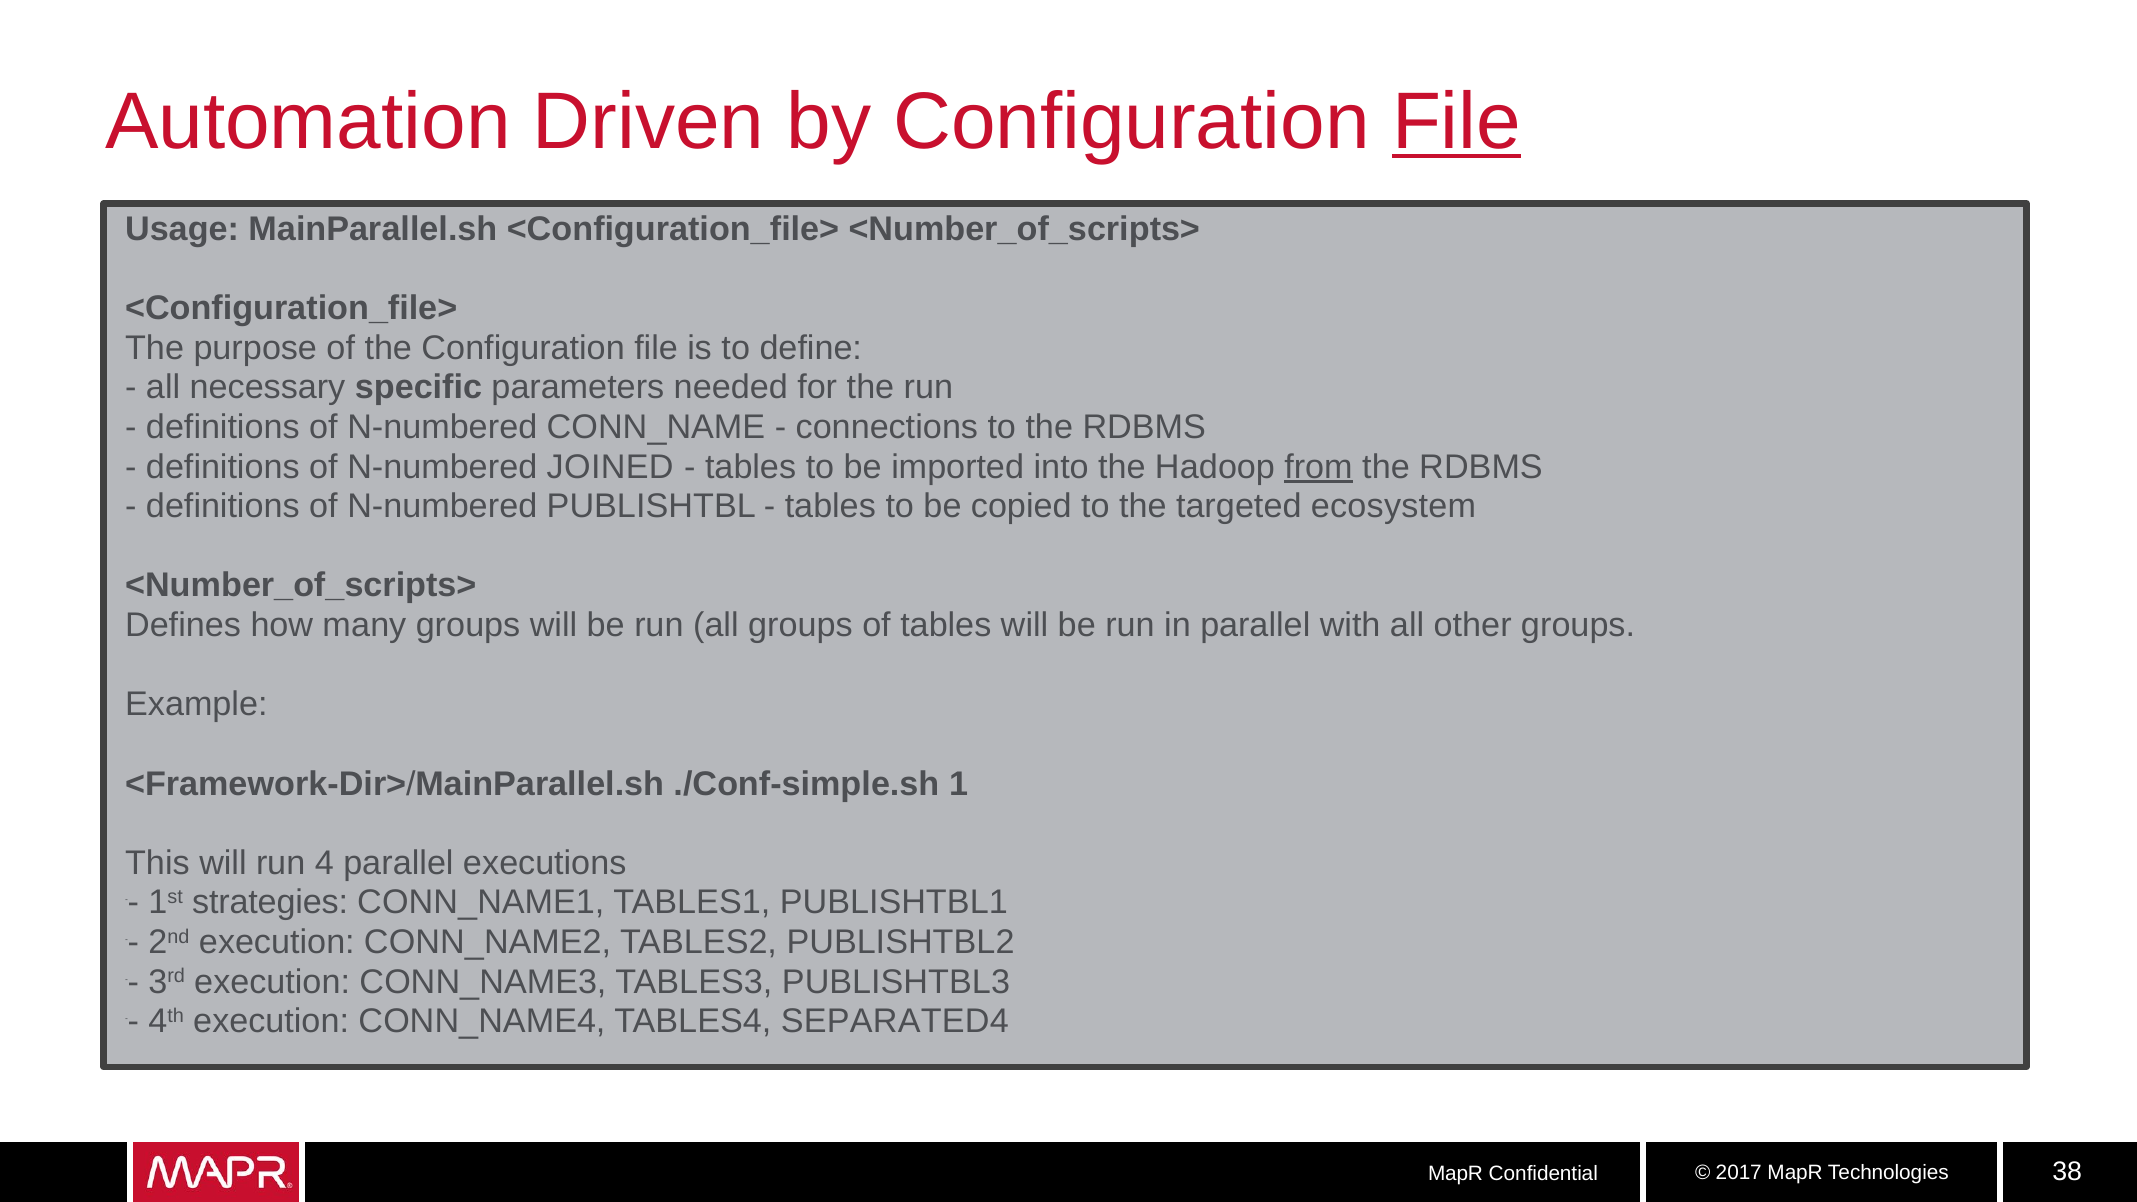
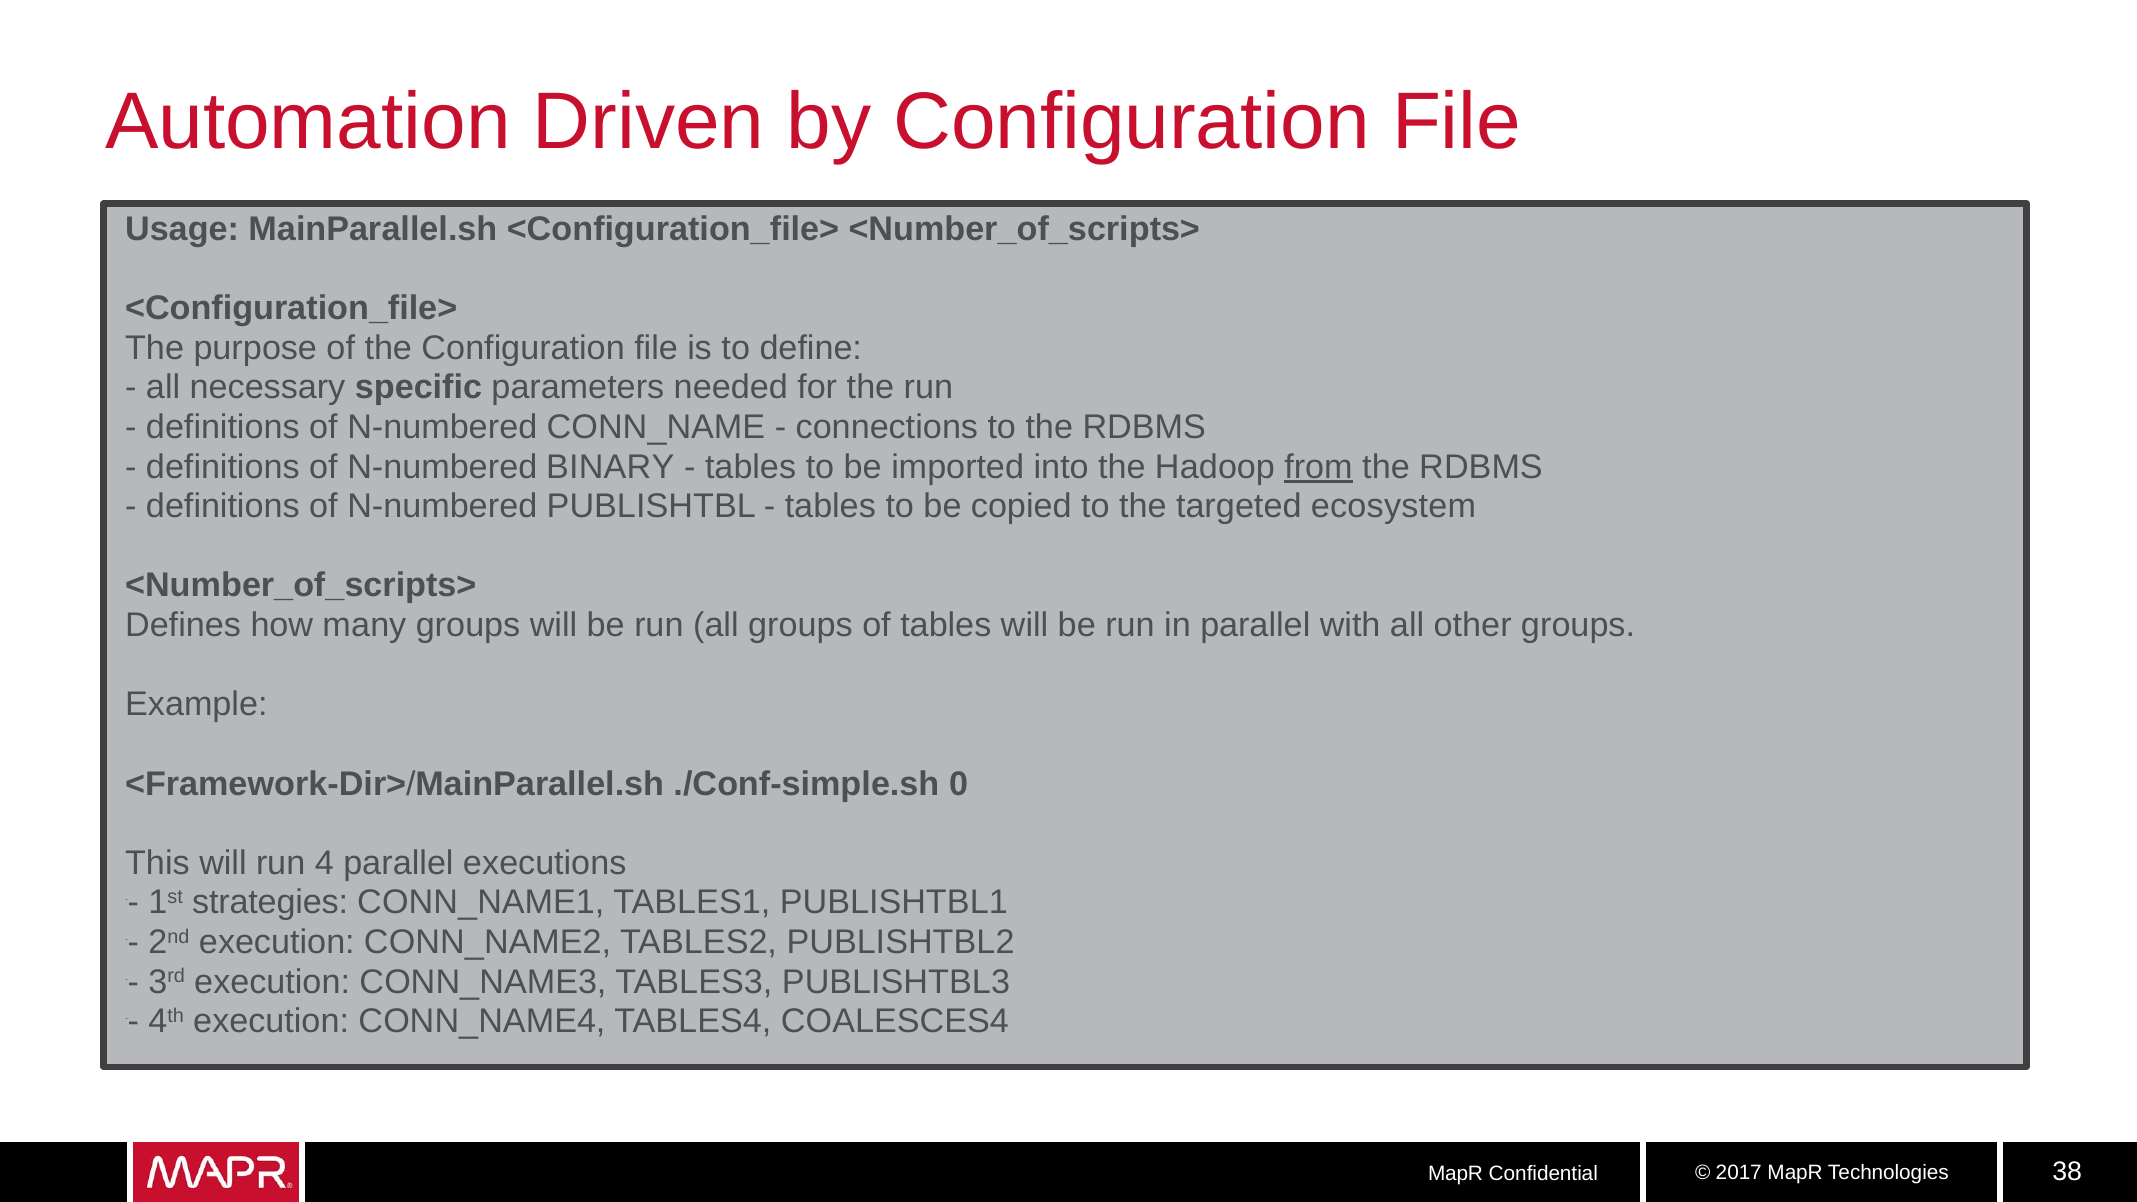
File underline: present -> none (1457, 122)
JOINED: JOINED -> BINARY (610, 467)
1: 1 -> 0 (959, 784)
SEPARATED4: SEPARATED4 -> COALESCES4 (895, 1022)
